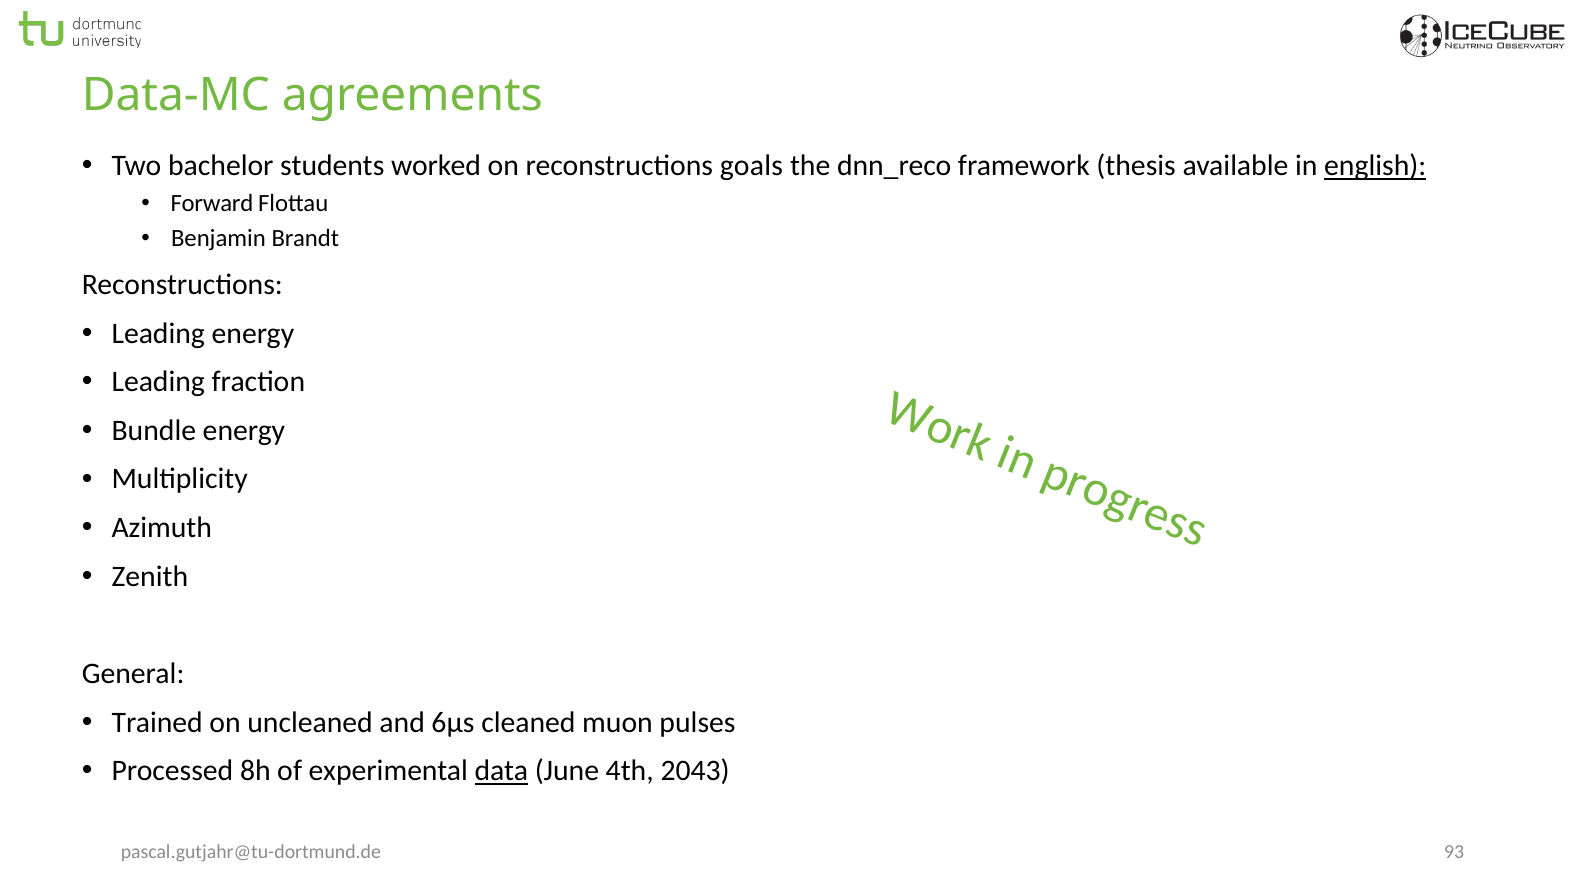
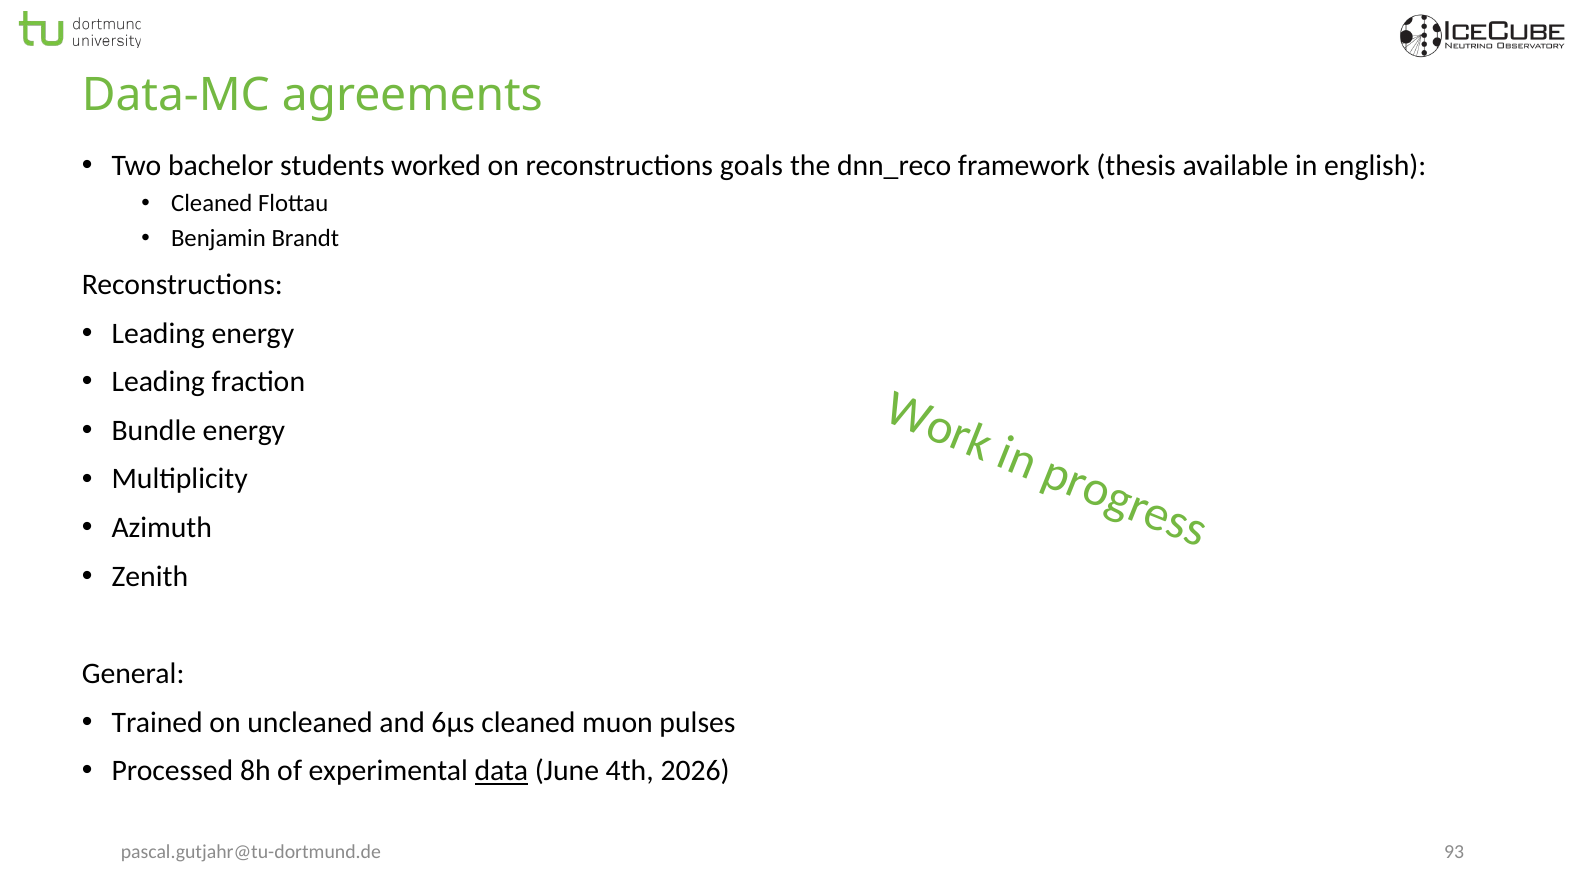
english underline: present -> none (1375, 166)
Forward: Forward -> Cleaned (212, 203)
2043: 2043 -> 2026 (695, 771)
